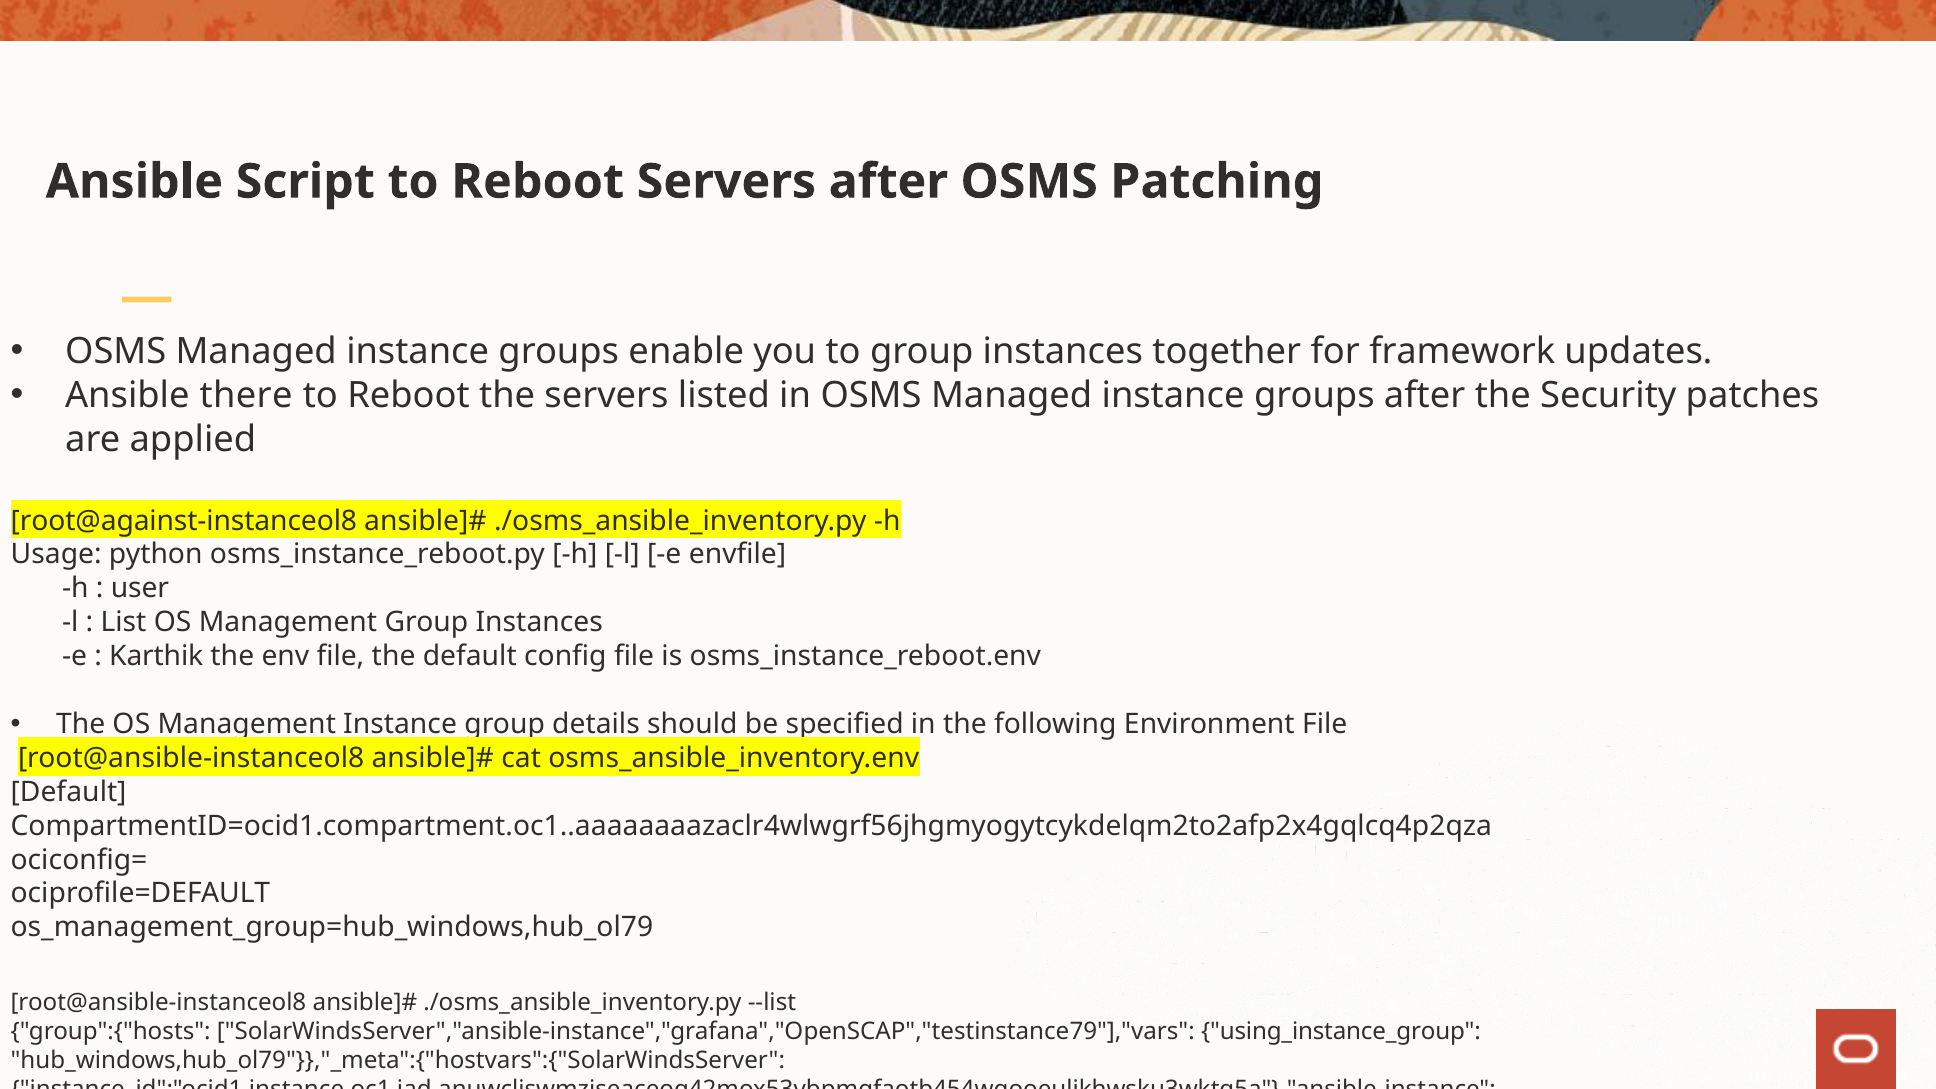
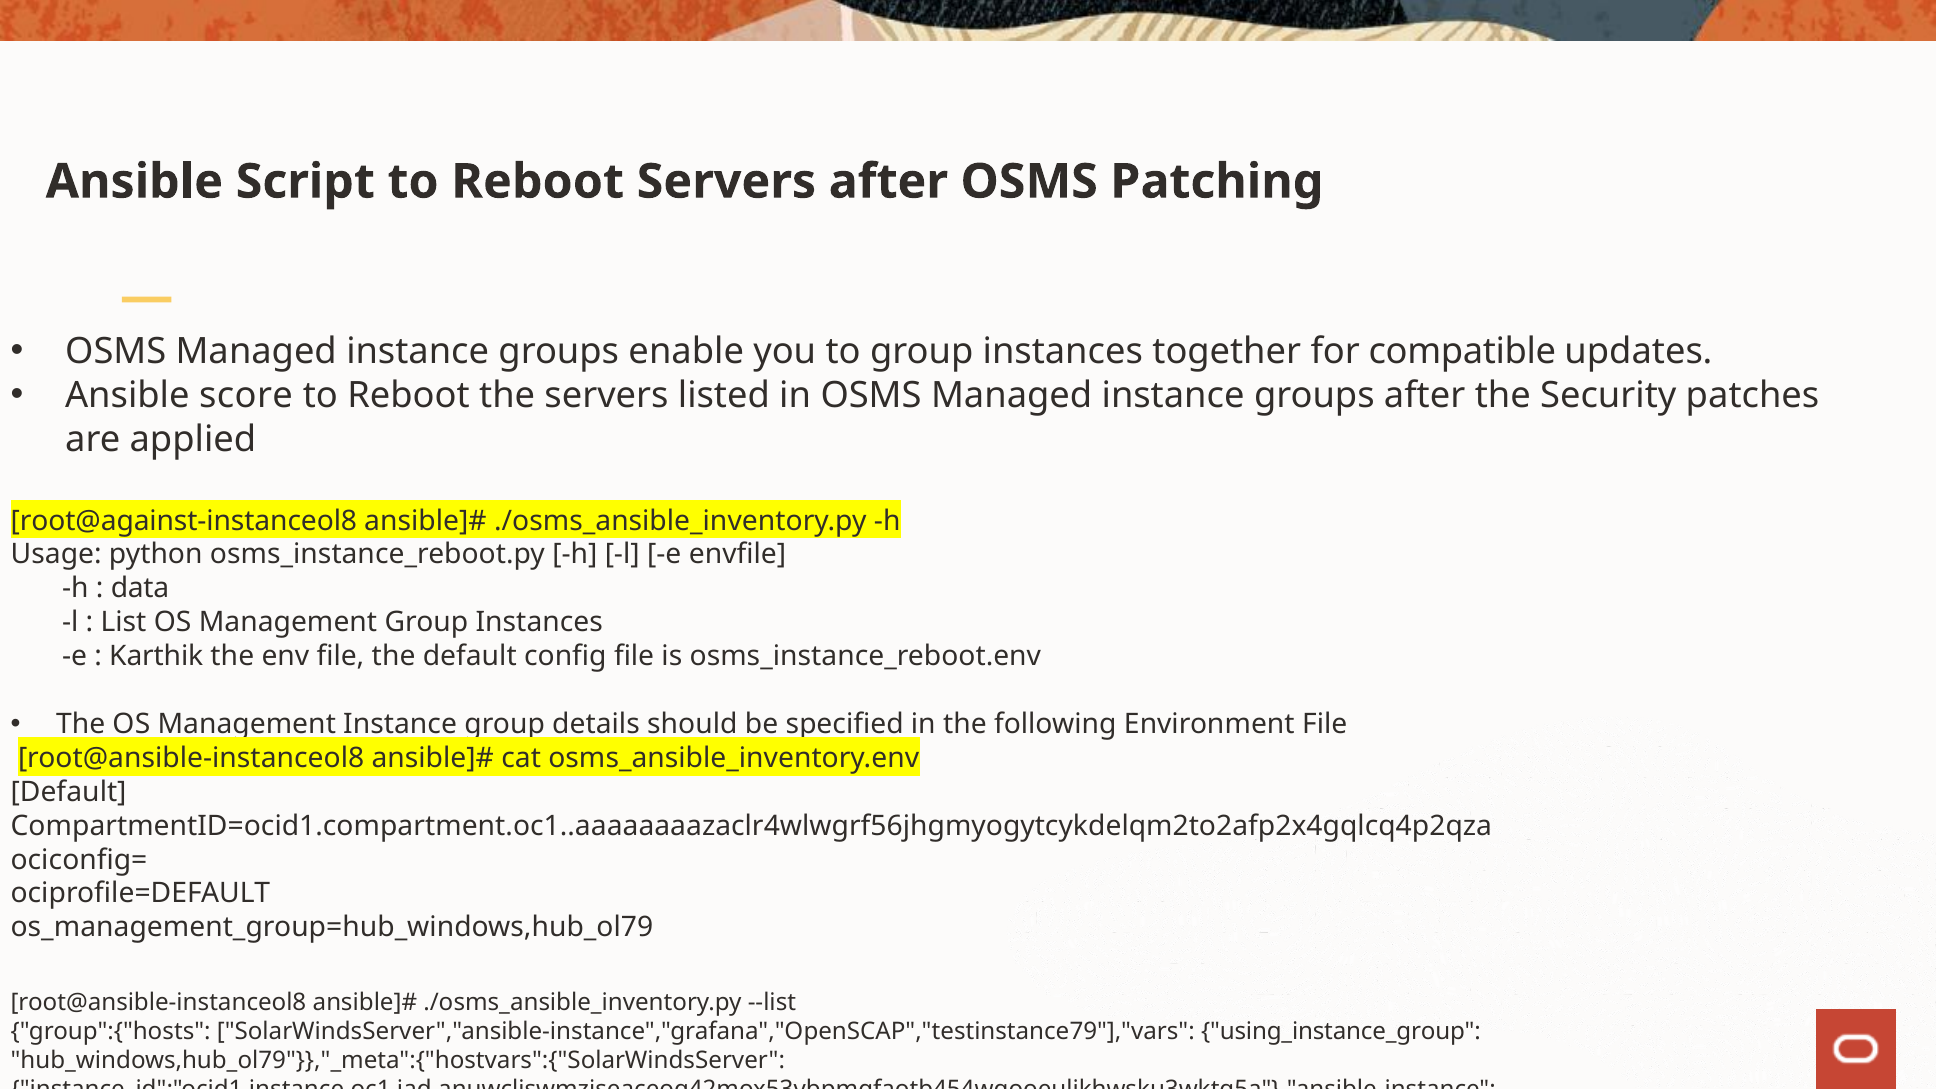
framework: framework -> compatible (1462, 352)
there: there -> score (246, 395)
user: user -> data (140, 589)
